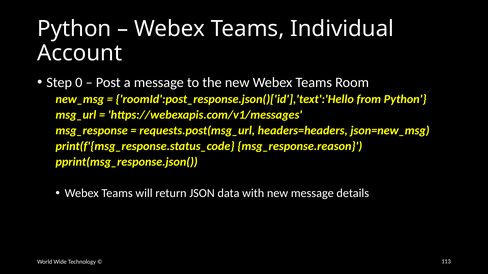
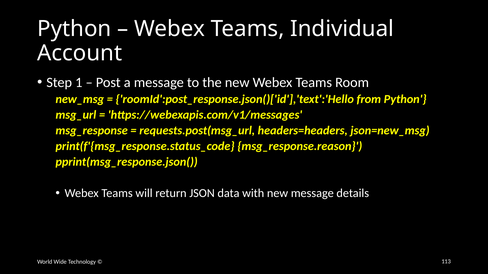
0: 0 -> 1 (79, 82)
